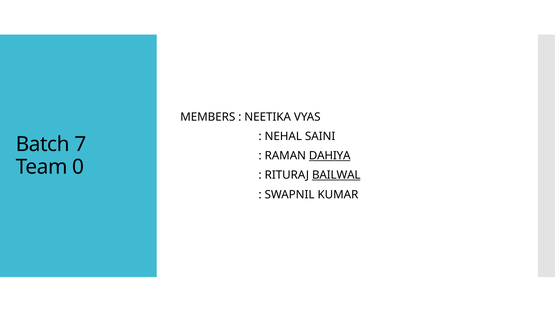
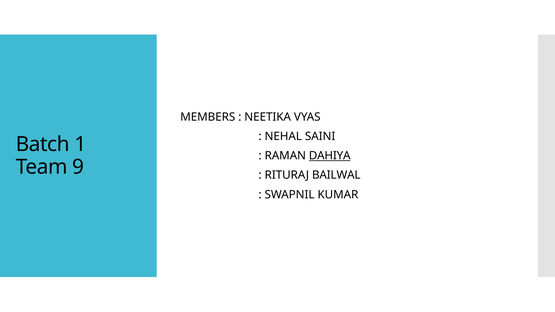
7: 7 -> 1 (80, 145)
0: 0 -> 9 (78, 167)
BAILWAL underline: present -> none (336, 175)
